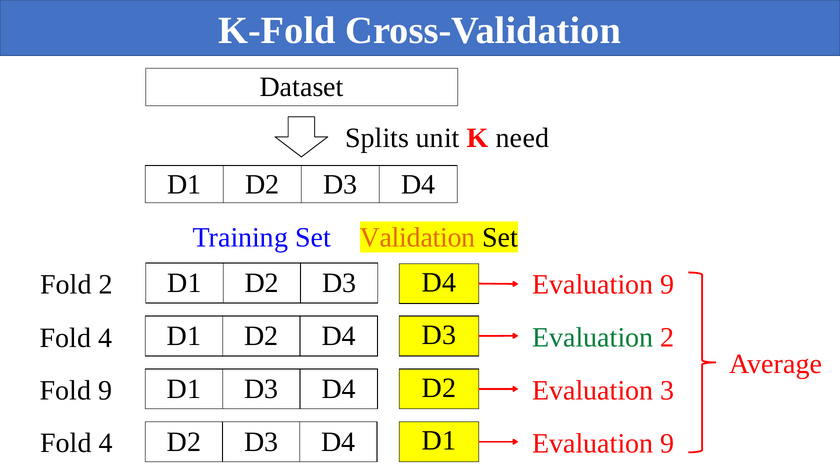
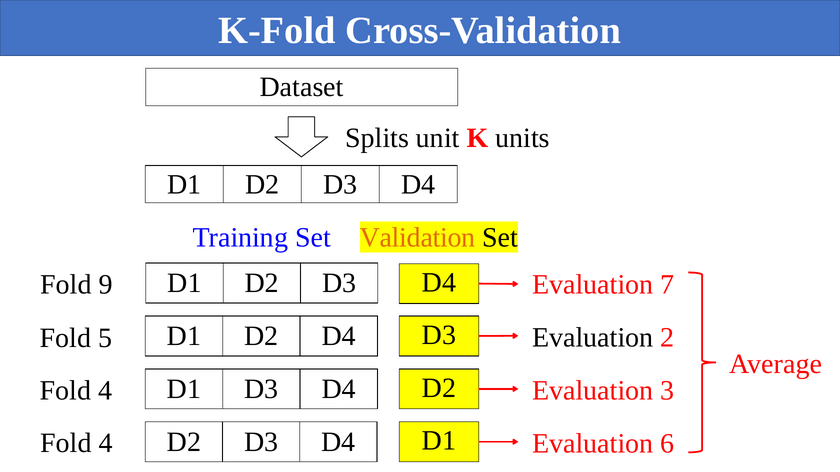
need: need -> units (523, 138)
Fold 2: 2 -> 9 (106, 285)
9: 9 -> 7 (667, 285)
Evaluation colour: green -> black (593, 338)
4: 4 -> 5 (105, 338)
9: 9 -> 4 (105, 391)
9: 9 -> 6 (667, 444)
